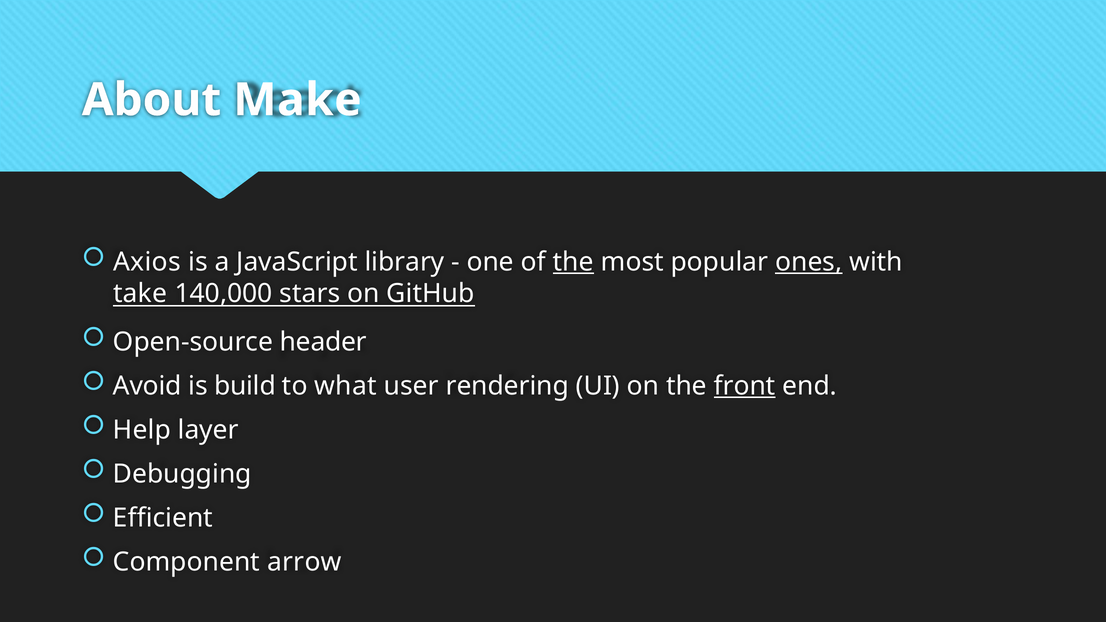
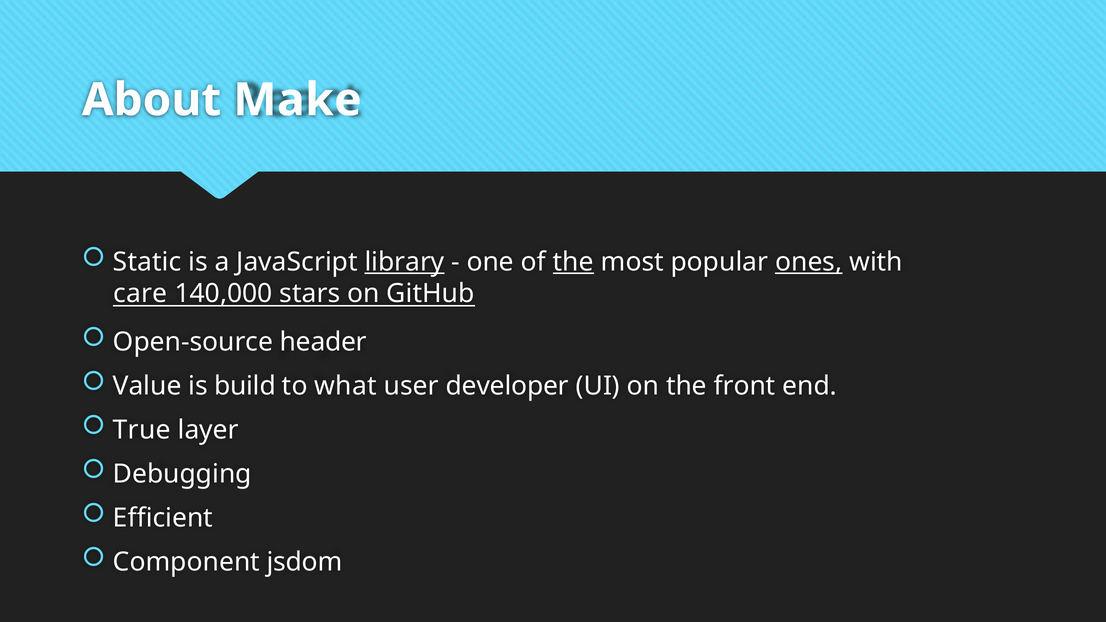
Axios: Axios -> Static (147, 262)
library underline: none -> present (404, 262)
take: take -> care (140, 294)
Avoid: Avoid -> Value (147, 386)
rendering: rendering -> developer (507, 386)
front underline: present -> none (745, 386)
Help: Help -> True (142, 430)
arrow: arrow -> jsdom (305, 562)
